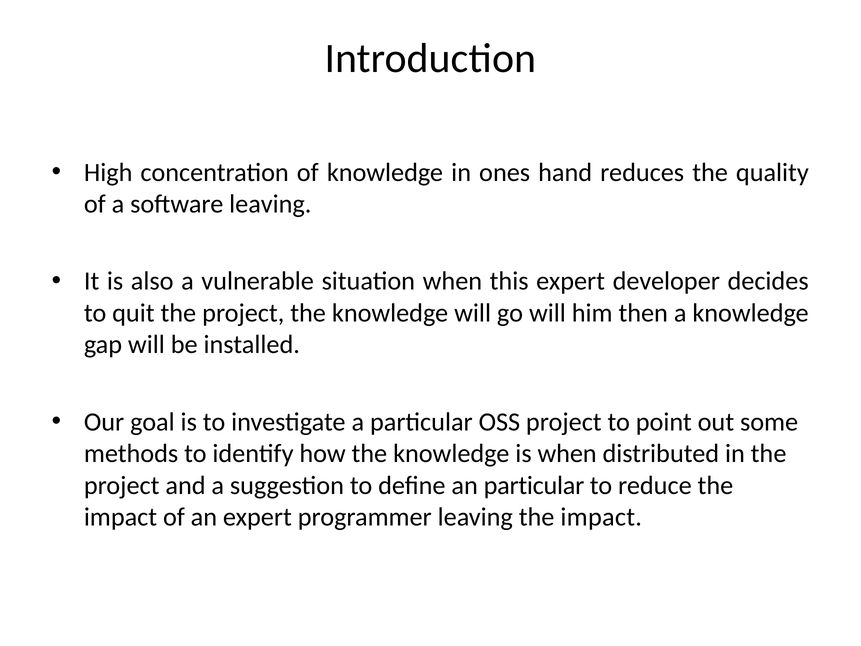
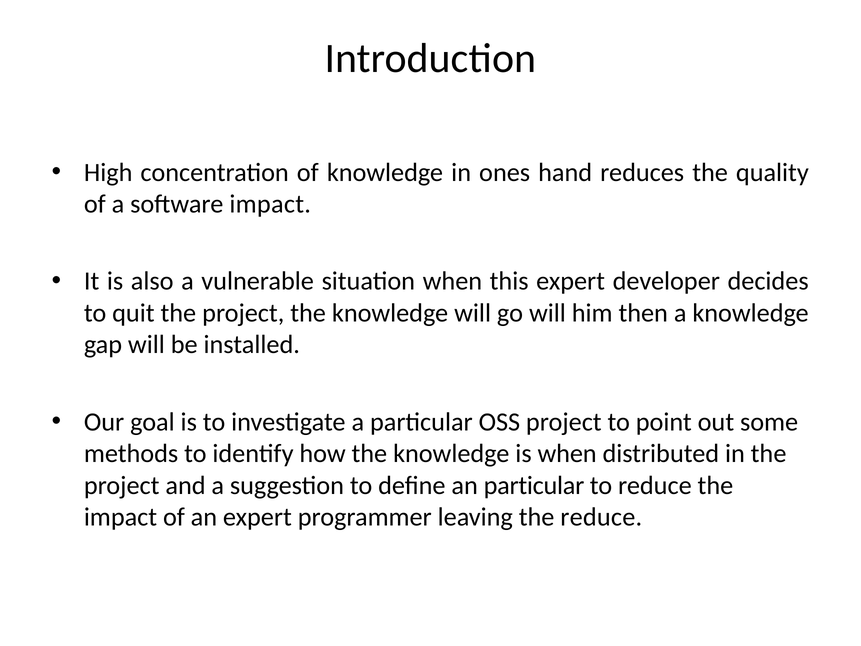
software leaving: leaving -> impact (270, 204)
leaving the impact: impact -> reduce (601, 517)
